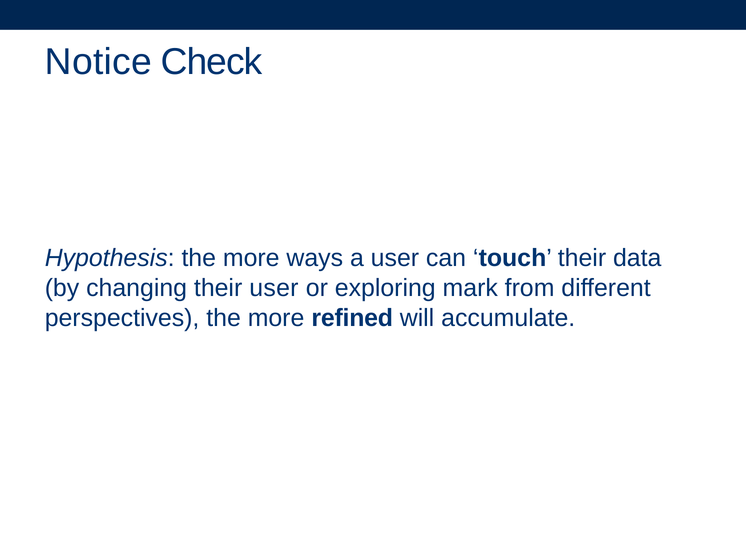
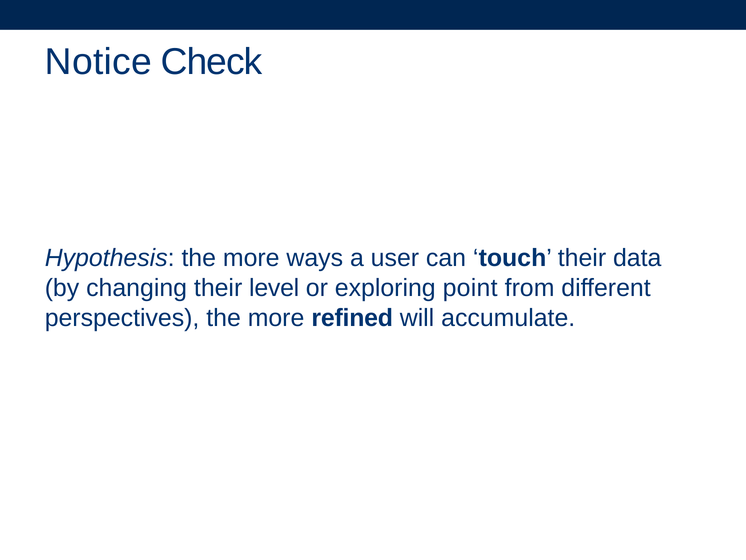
their user: user -> level (274, 288)
mark: mark -> point (470, 288)
